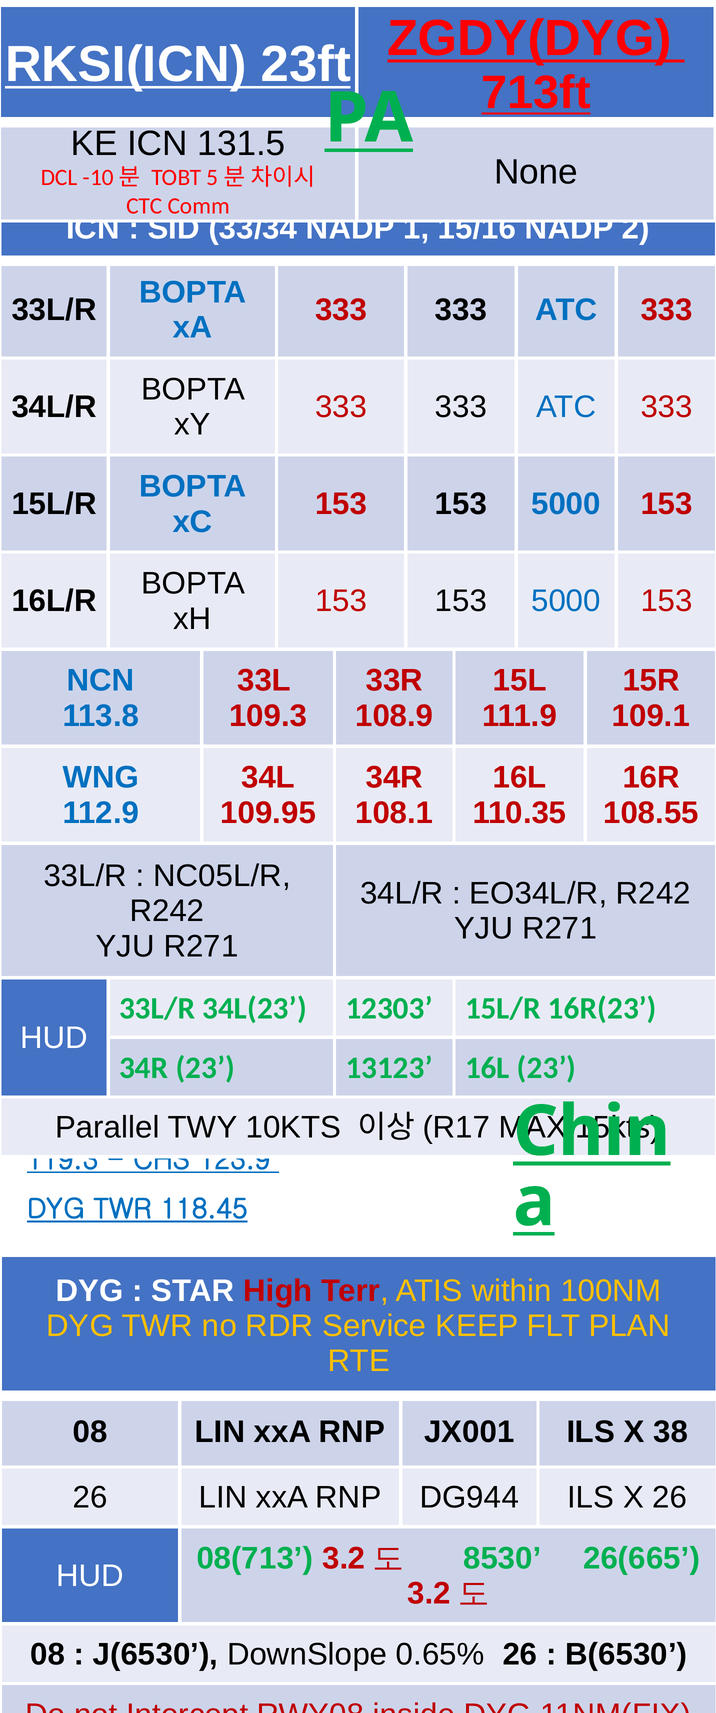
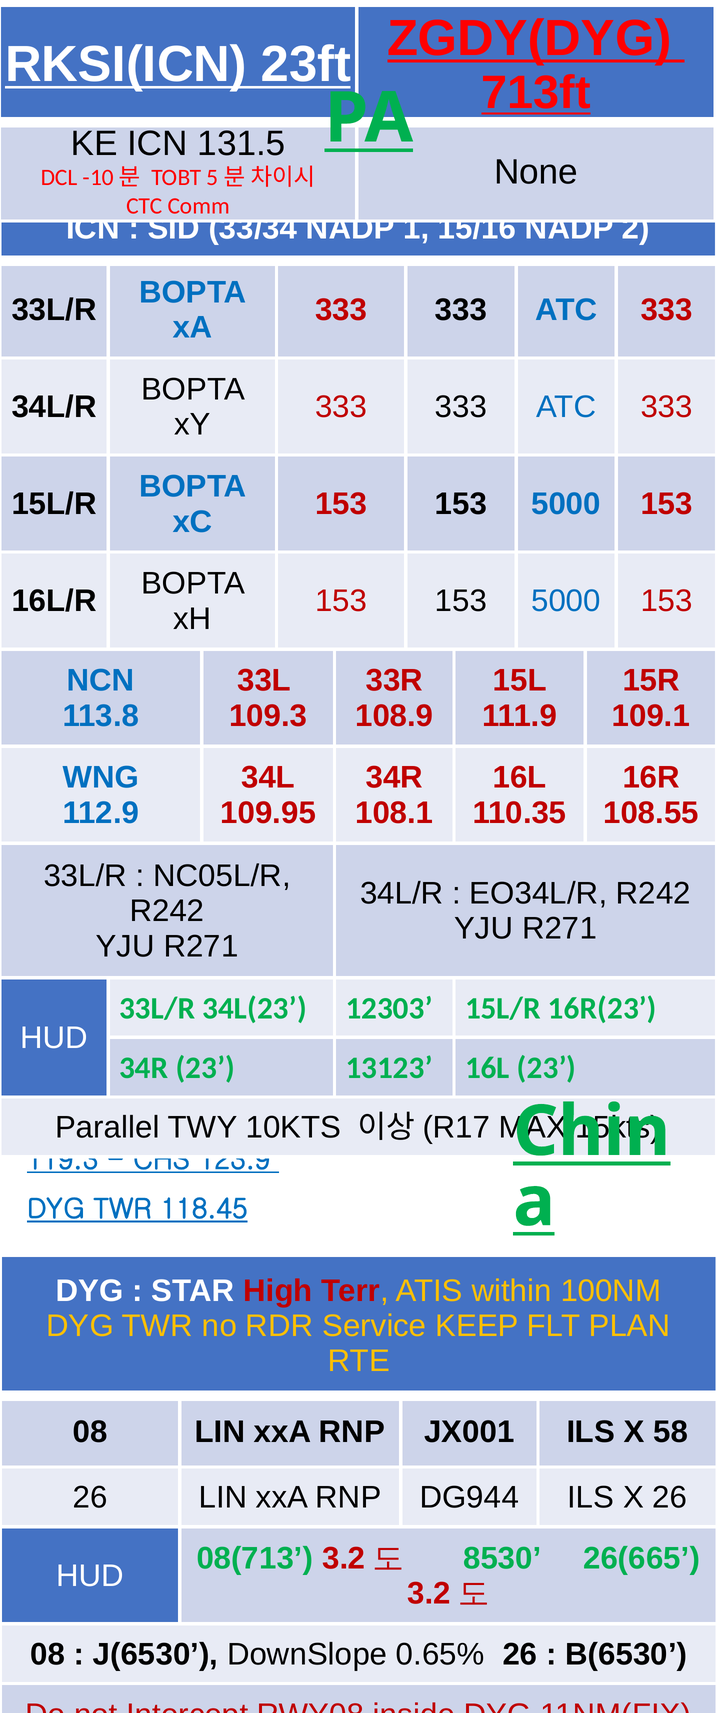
38: 38 -> 58 (671, 1432)
